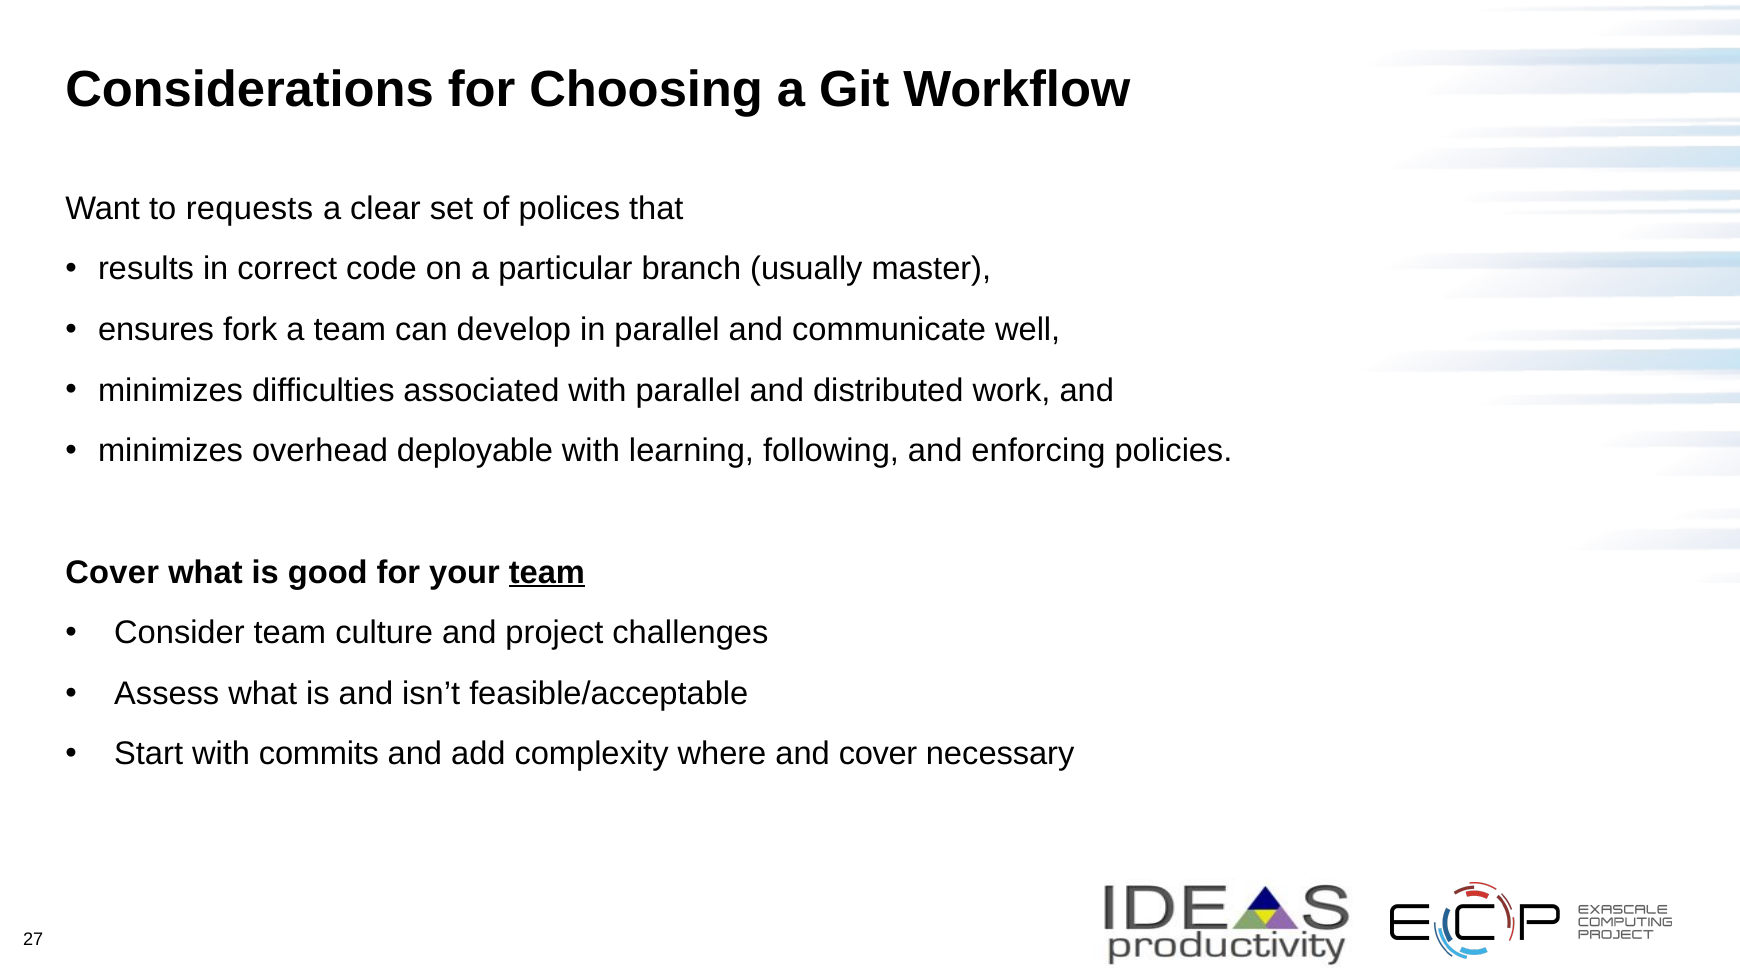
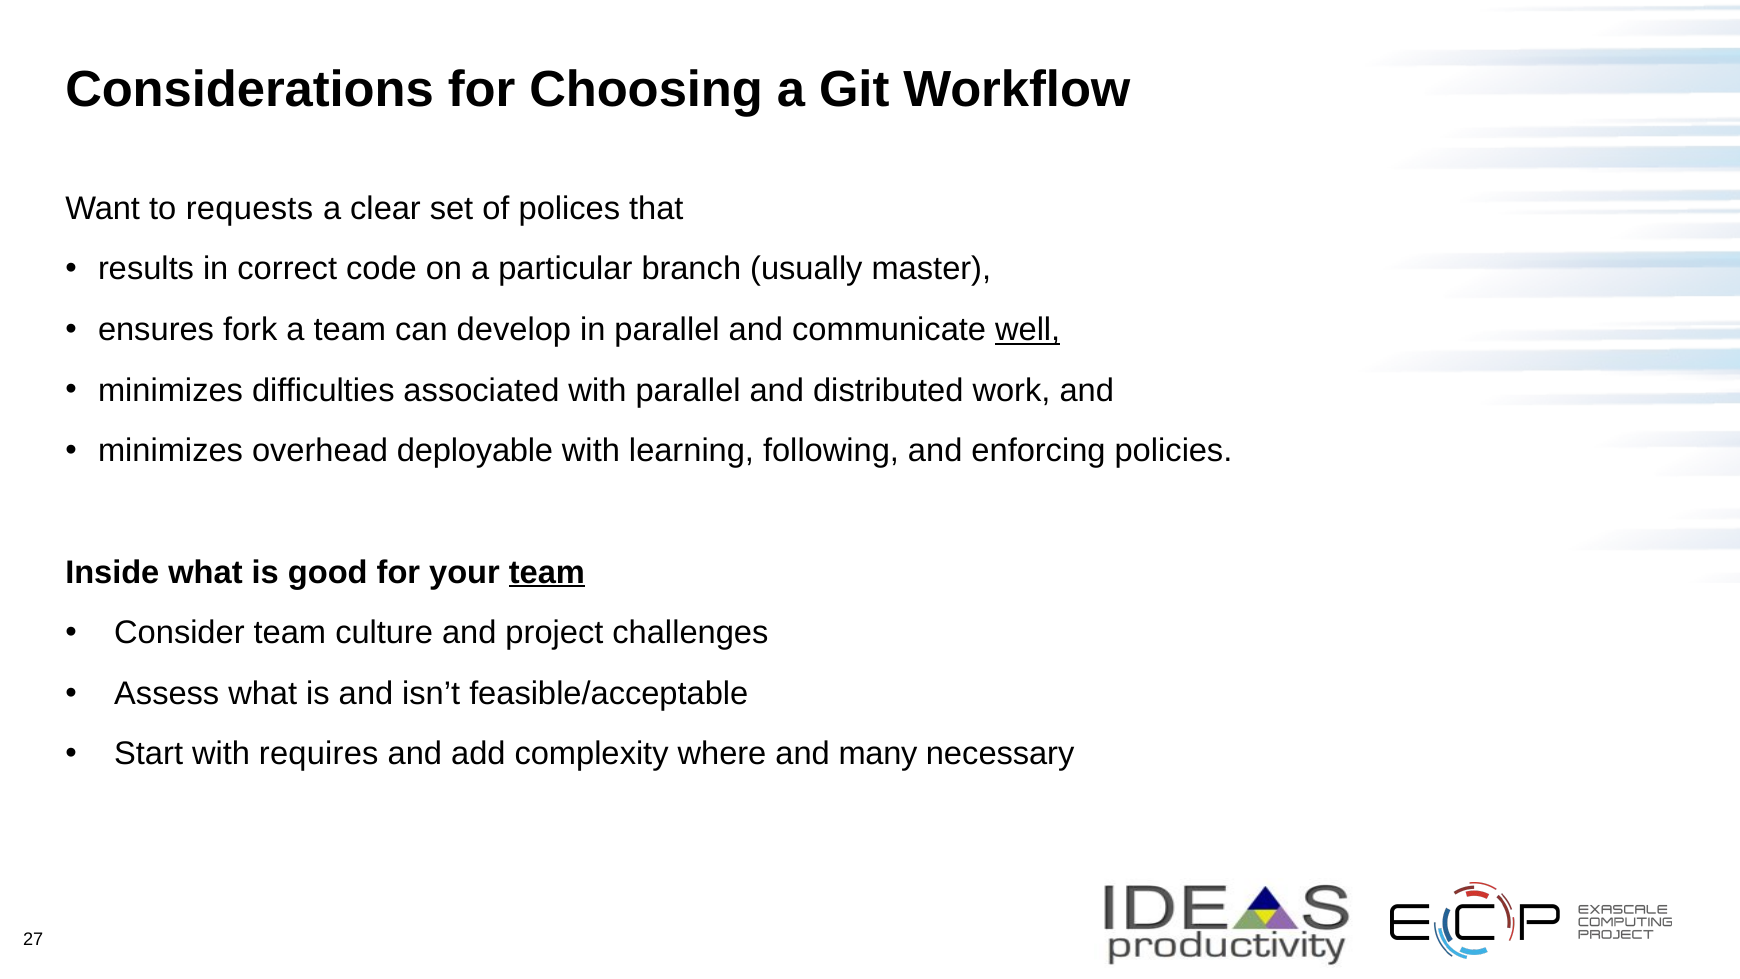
well underline: none -> present (1028, 330)
Cover: Cover -> Inside (112, 572)
commits: commits -> requires (319, 754)
and cover: cover -> many (878, 754)
